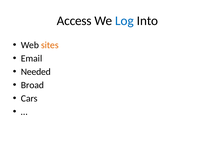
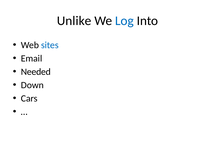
Access: Access -> Unlike (74, 21)
sites colour: orange -> blue (50, 45)
Broad: Broad -> Down (32, 85)
